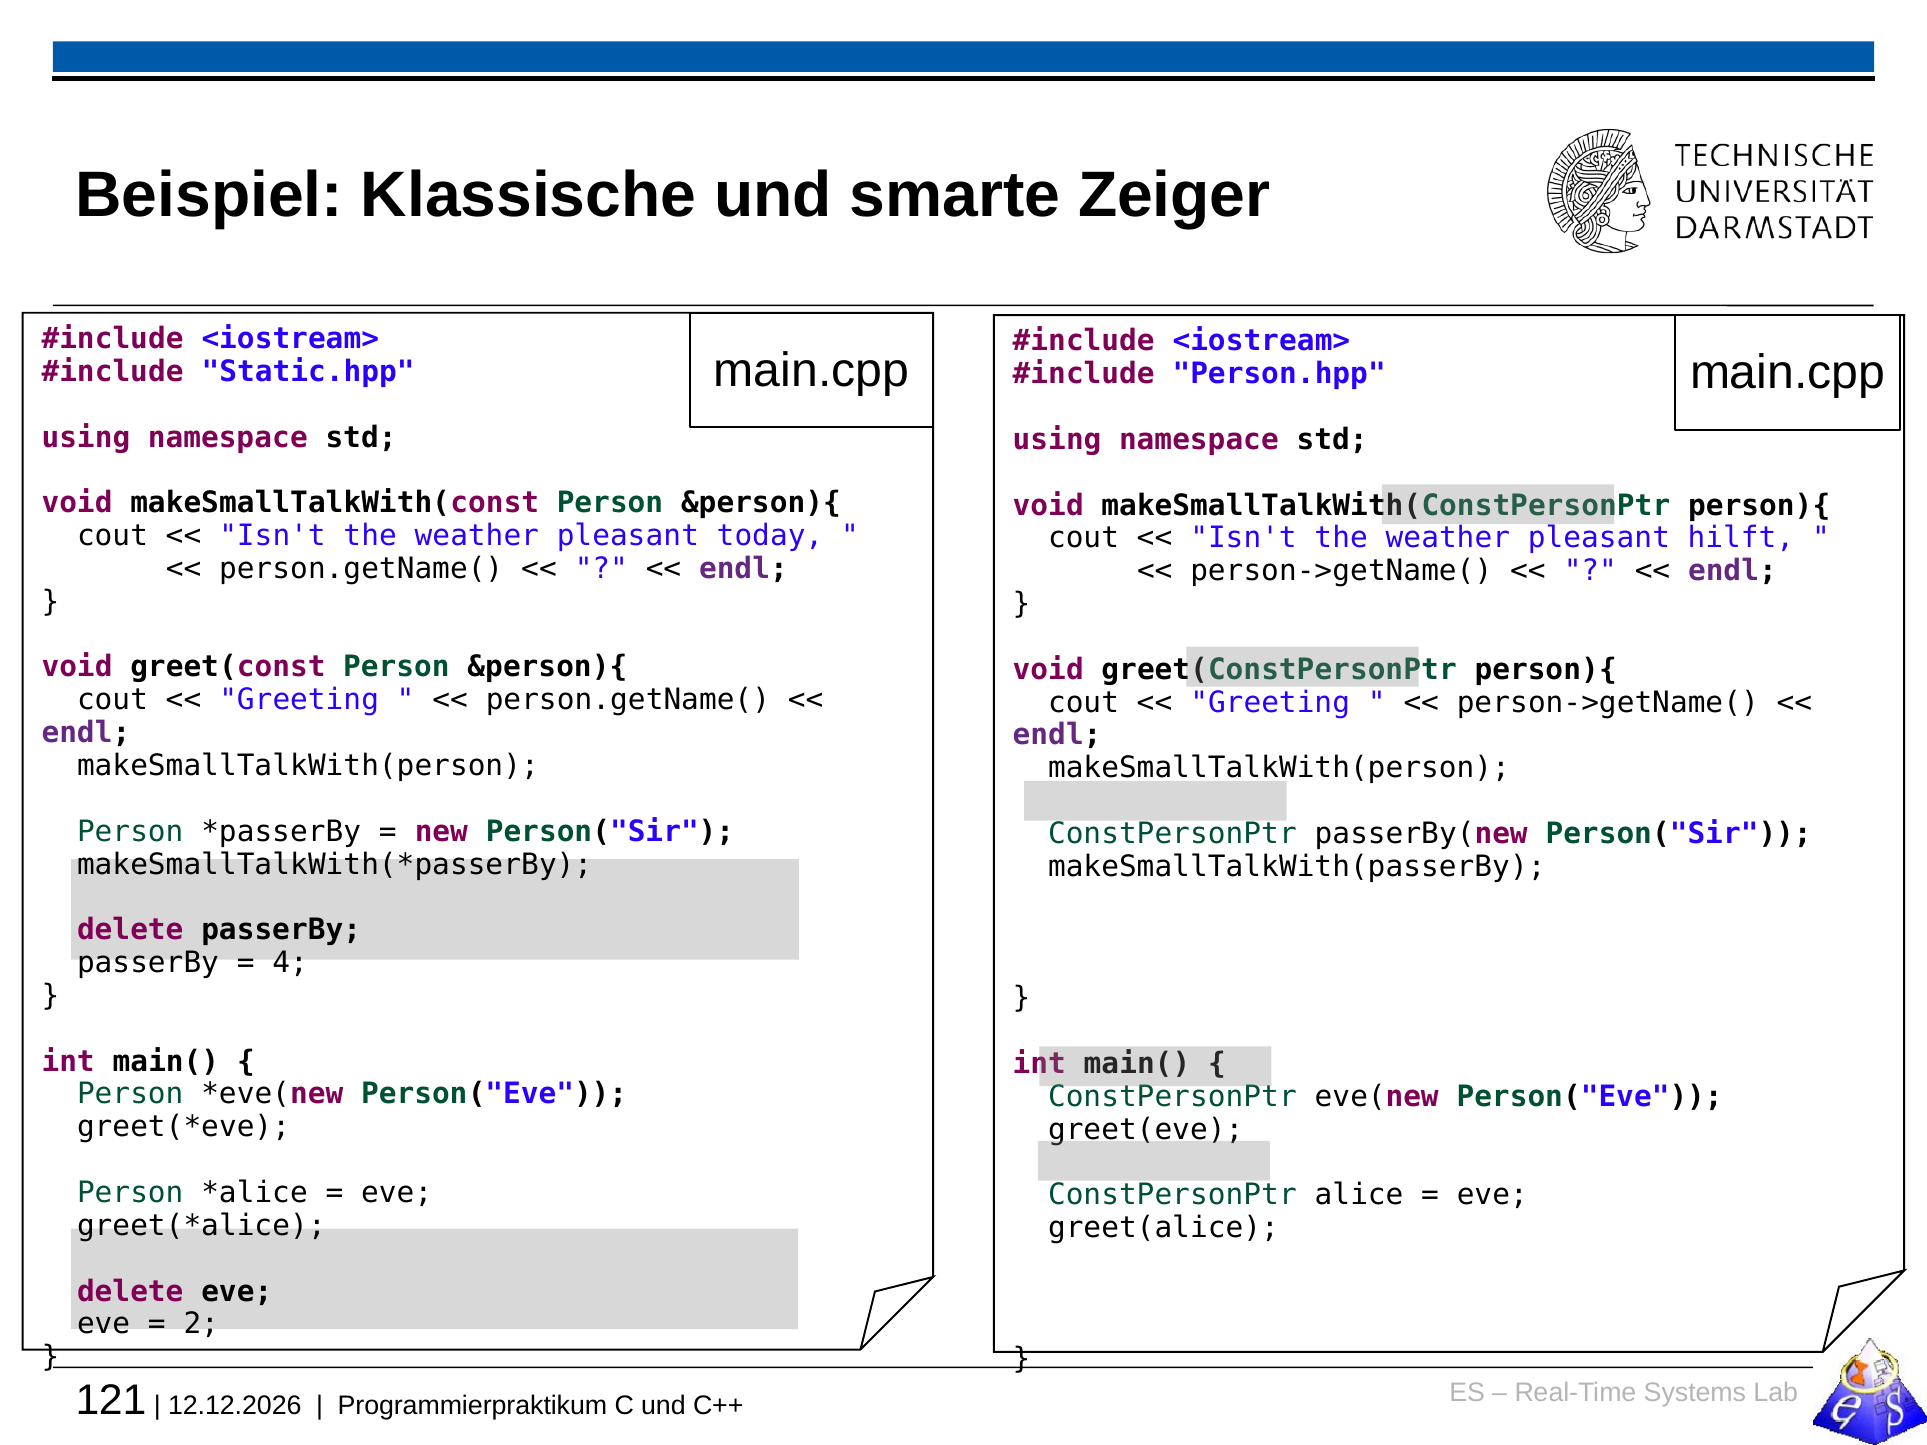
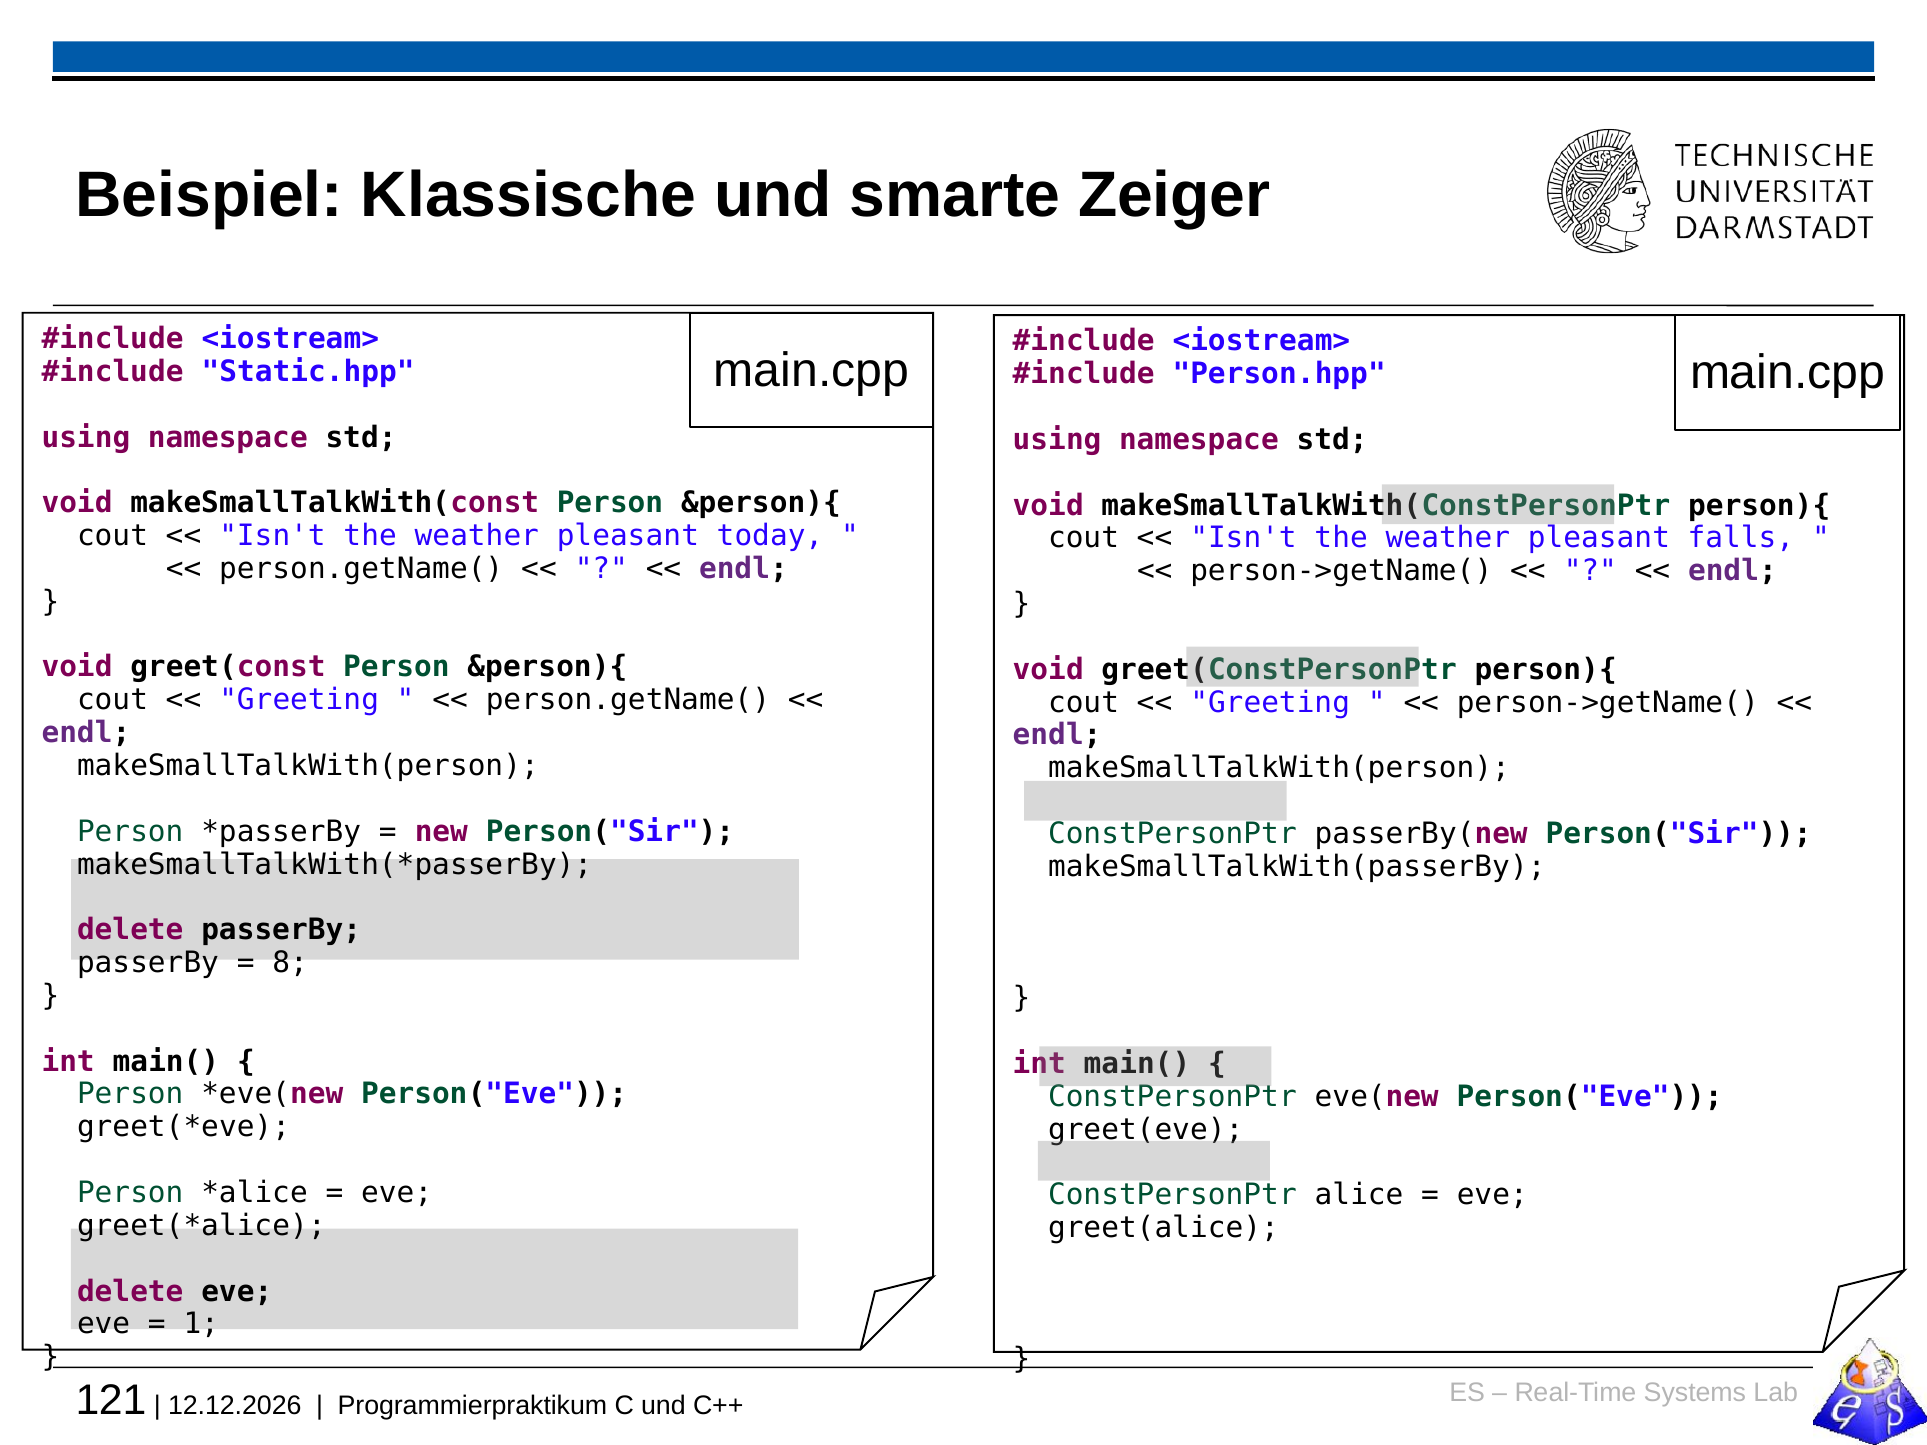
hilft: hilft -> falls (1741, 538)
4: 4 -> 8 (290, 963)
2: 2 -> 1 (201, 1324)
